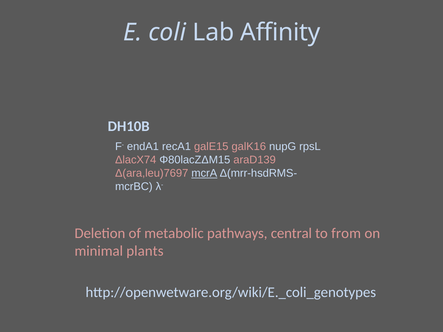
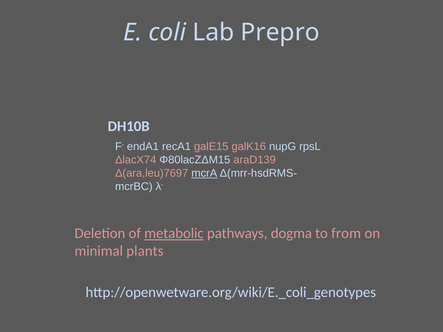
Affinity: Affinity -> Prepro (280, 32)
metabolic underline: none -> present (174, 234)
central: central -> dogma (291, 234)
